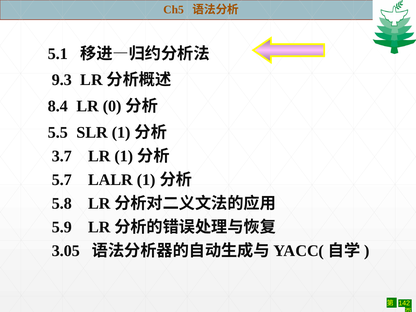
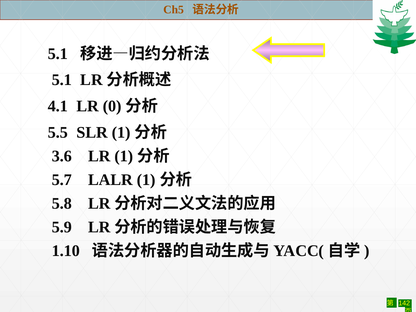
9.3: 9.3 -> 5.1 (62, 80)
8.4: 8.4 -> 4.1 (58, 106)
3.7: 3.7 -> 3.6 (62, 156)
3.05: 3.05 -> 1.10 (66, 251)
